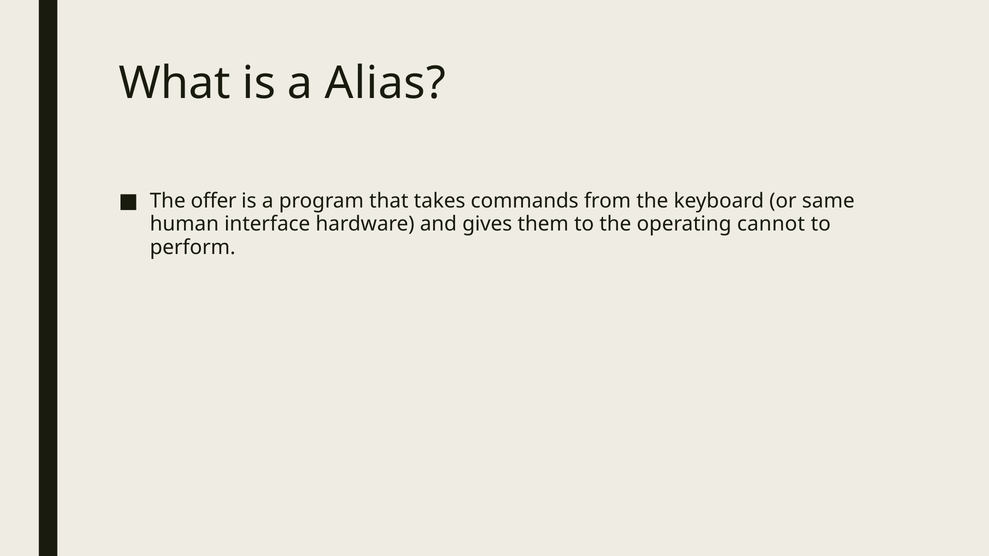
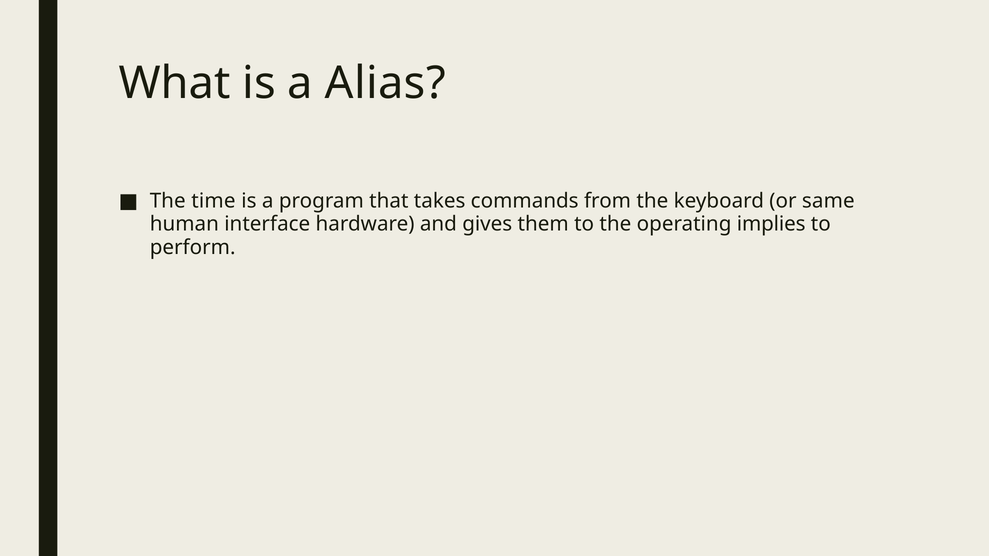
offer: offer -> time (213, 201)
cannot: cannot -> implies (771, 224)
